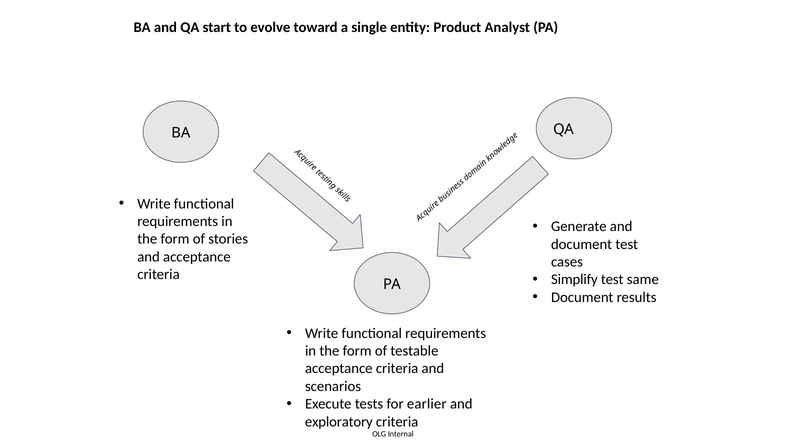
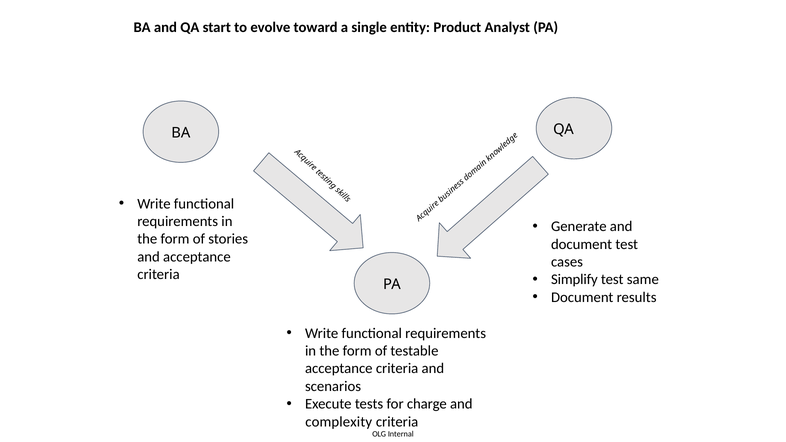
earlier: earlier -> charge (427, 404)
exploratory: exploratory -> complexity (339, 422)
